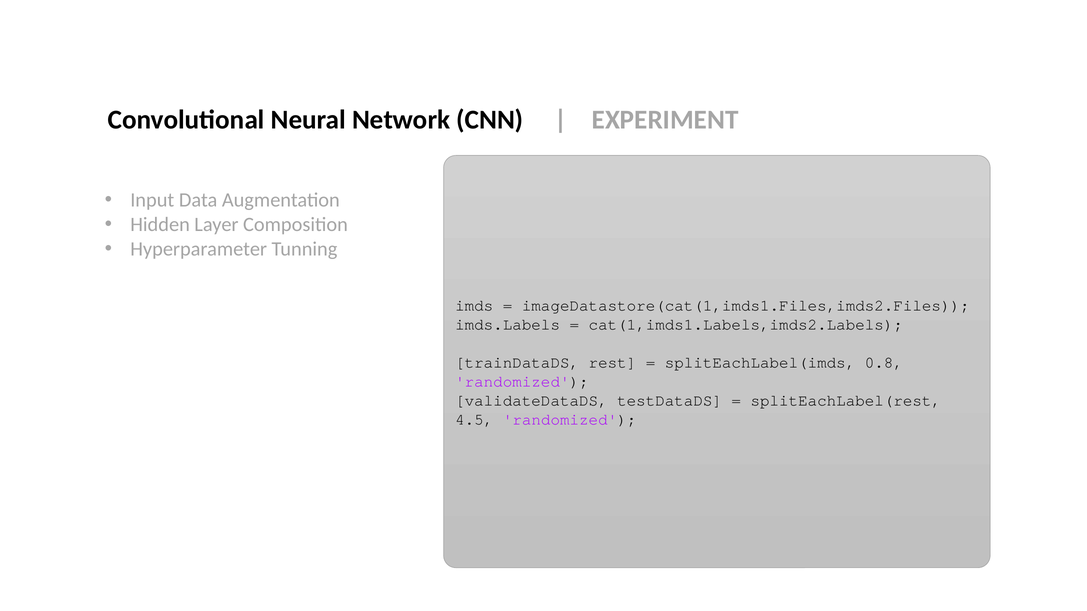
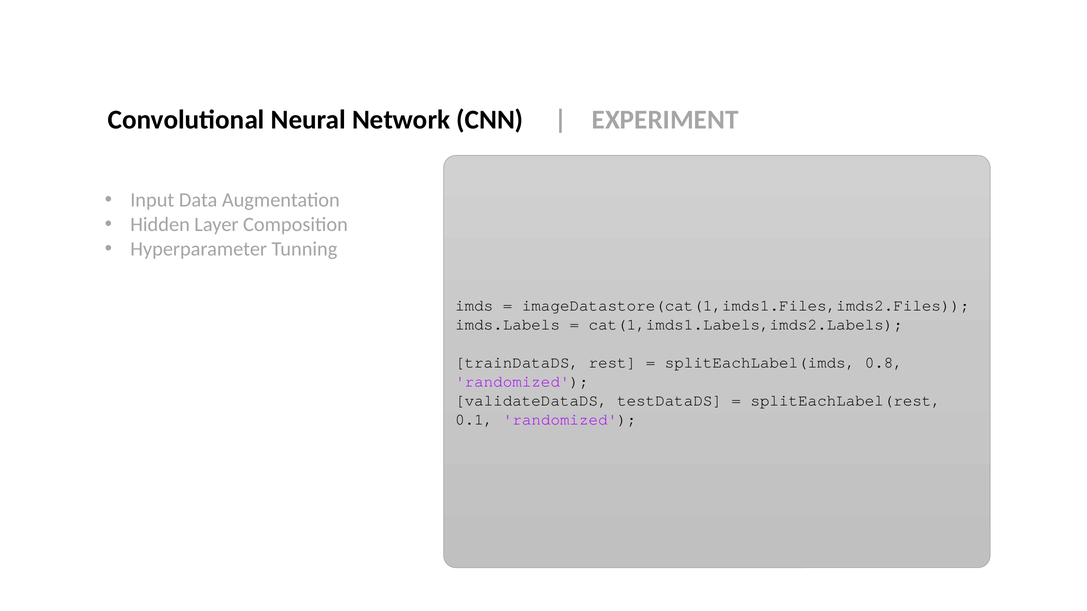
4.5: 4.5 -> 0.1 (474, 420)
